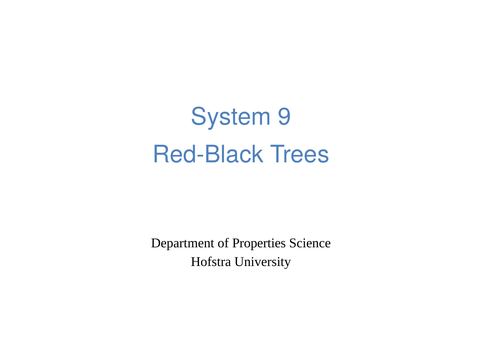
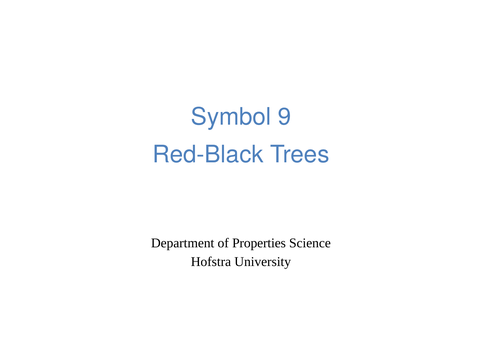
System: System -> Symbol (231, 117)
